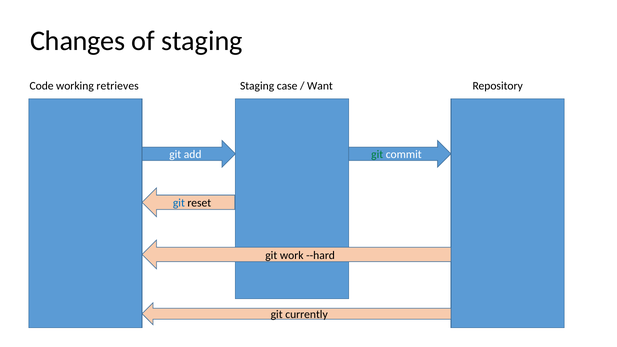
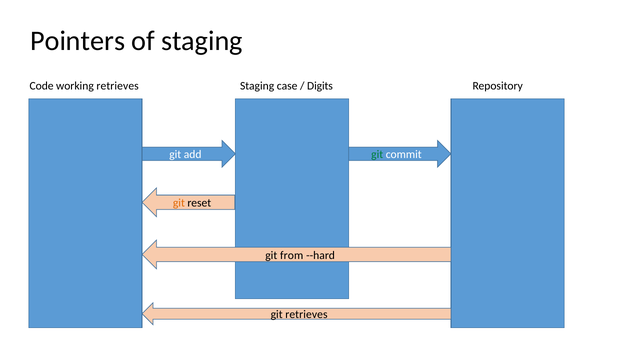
Changes: Changes -> Pointers (78, 41)
Want: Want -> Digits (320, 86)
git colour: blue -> orange (179, 203)
work: work -> from (292, 255)
git currently: currently -> retrieves (306, 315)
